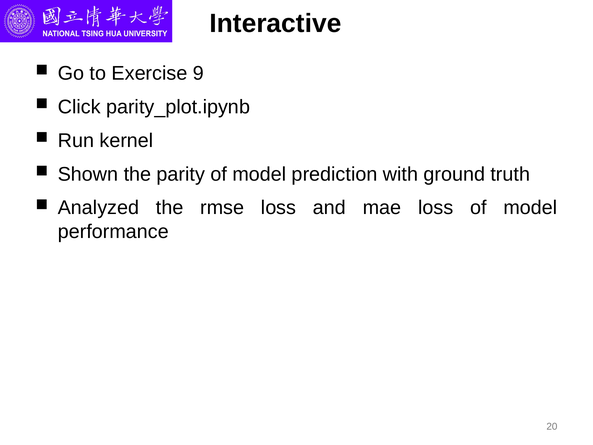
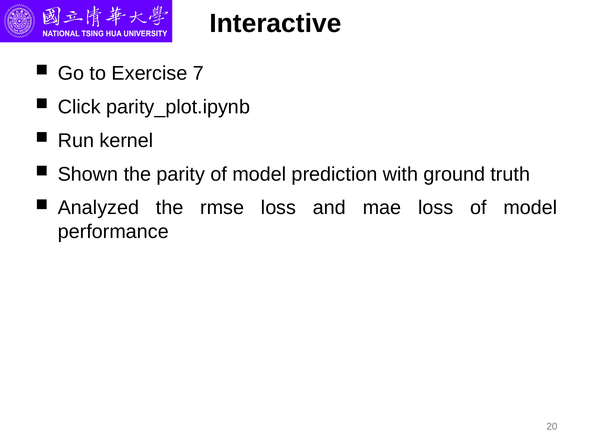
9: 9 -> 7 (198, 73)
